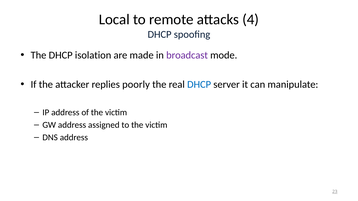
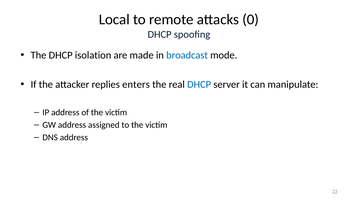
4: 4 -> 0 (251, 20)
broadcast colour: purple -> blue (187, 55)
poorly: poorly -> enters (136, 85)
